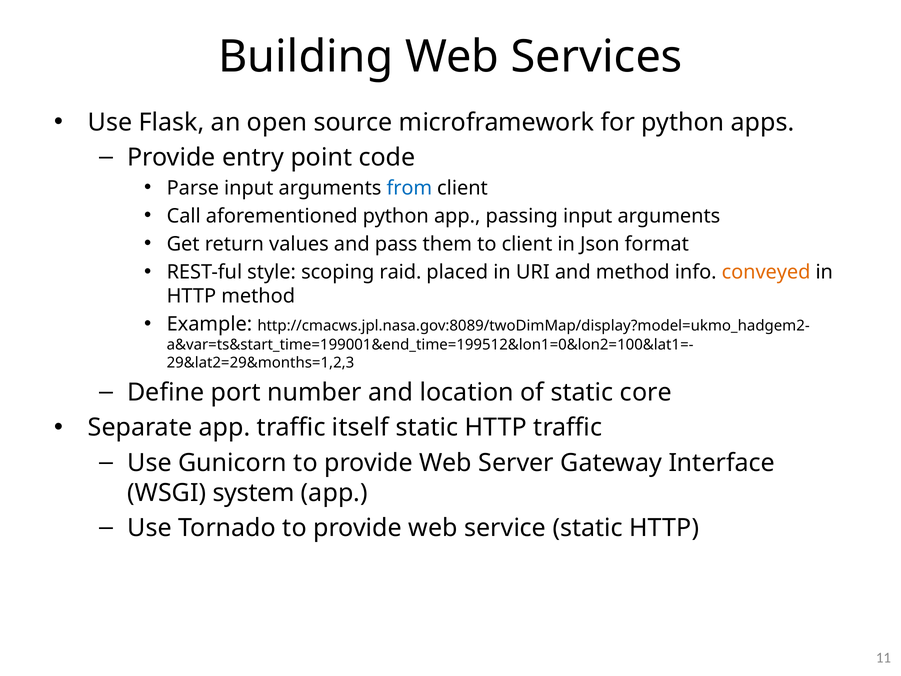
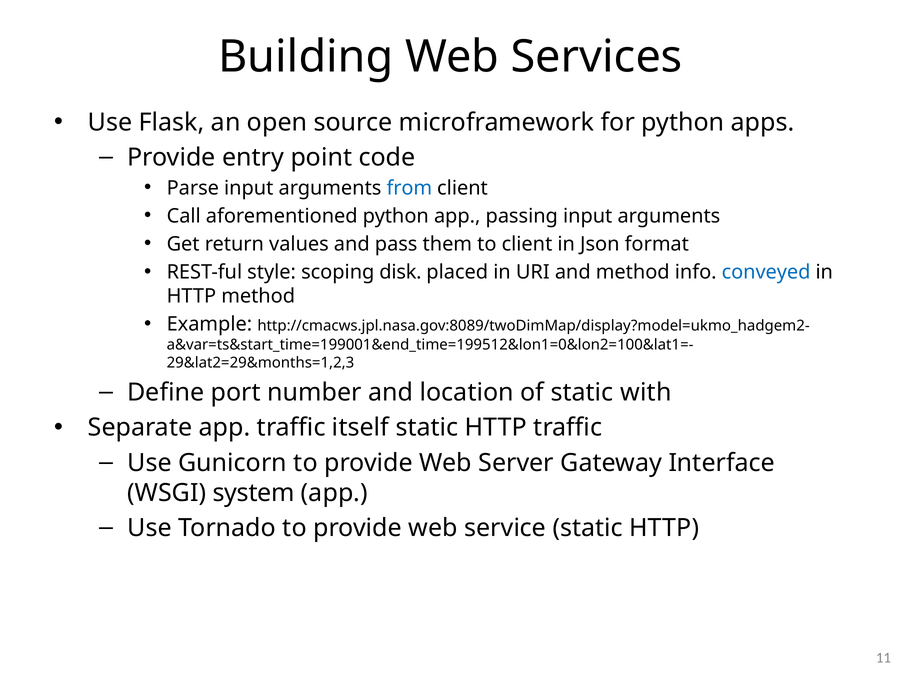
raid: raid -> disk (400, 272)
conveyed colour: orange -> blue (766, 272)
core: core -> with (646, 392)
